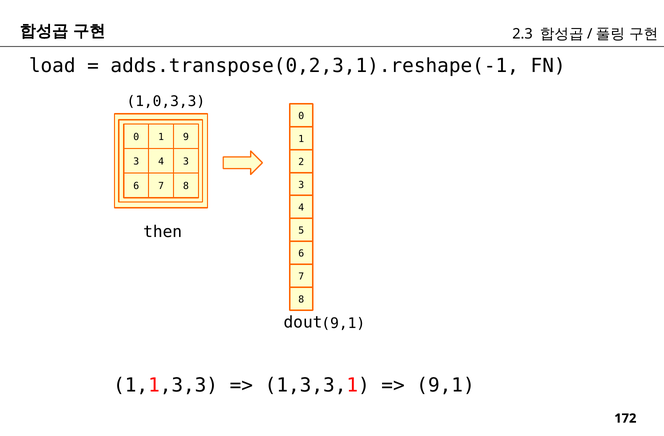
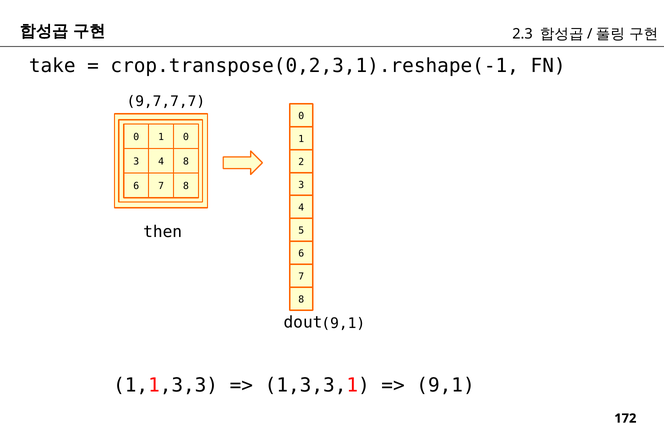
load: load -> take (52, 66)
adds.transpose(0,2,3,1).reshape(-1: adds.transpose(0,2,3,1).reshape(-1 -> crop.transpose(0,2,3,1).reshape(-1 (315, 66)
1,0,3,3: 1,0,3,3 -> 9,7,7,7 (166, 101)
1 9: 9 -> 0 (186, 137)
4 3: 3 -> 8 (186, 162)
